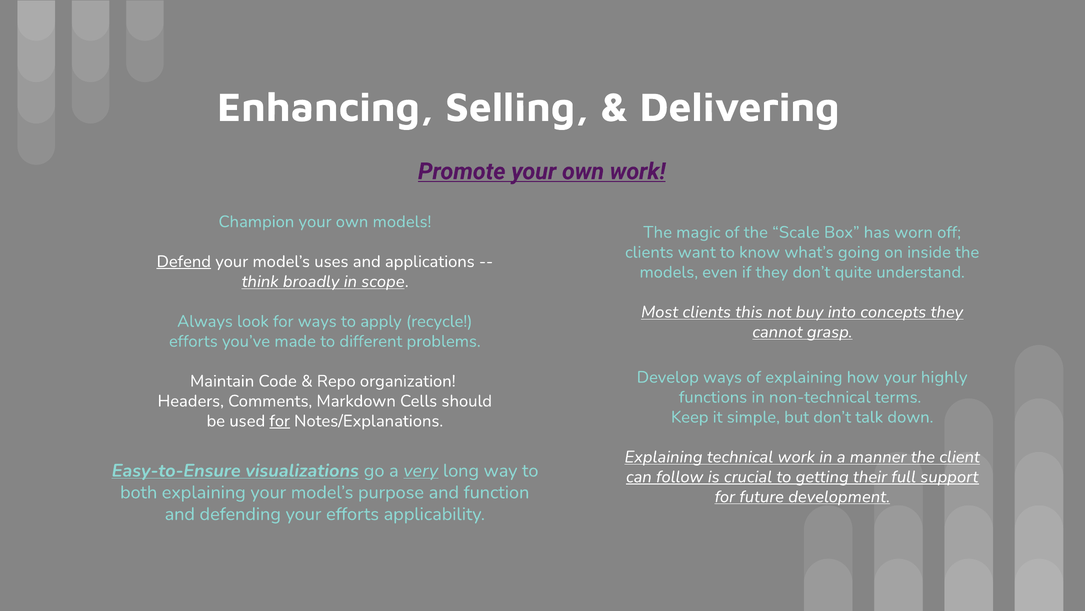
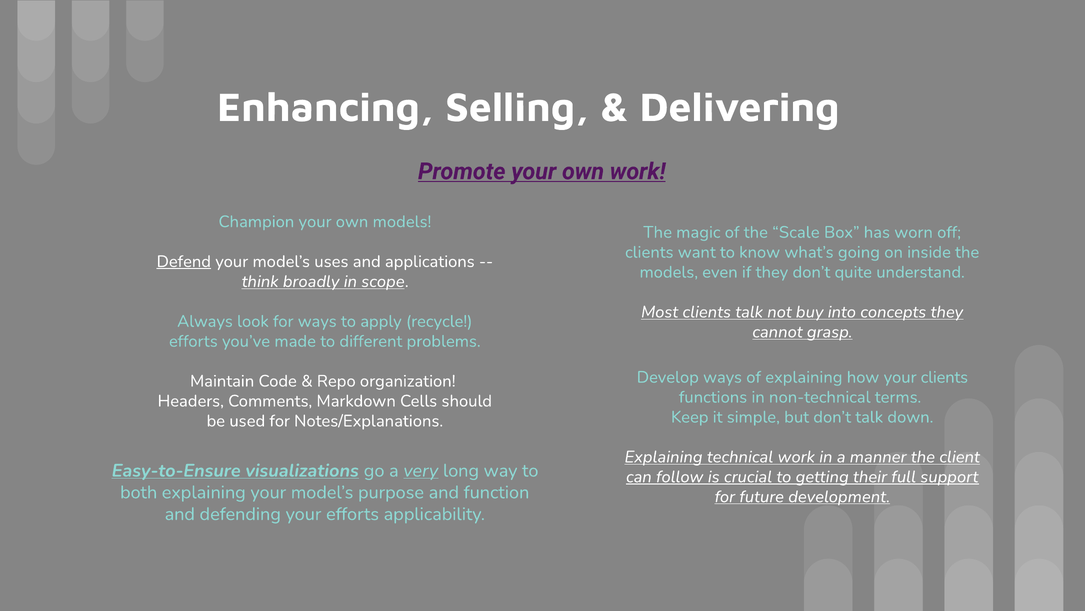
clients this: this -> talk (749, 312)
your highly: highly -> clients (944, 377)
for underline: present -> none (280, 421)
